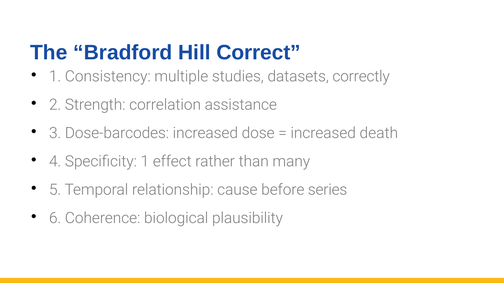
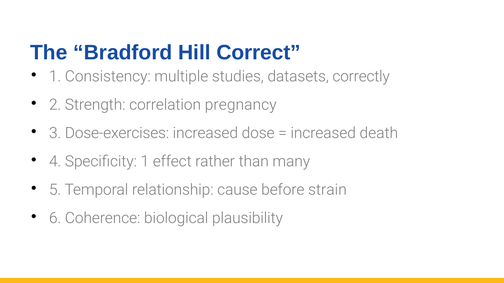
assistance: assistance -> pregnancy (241, 105)
Dose-barcodes: Dose-barcodes -> Dose-exercises (117, 133)
series: series -> strain (327, 190)
